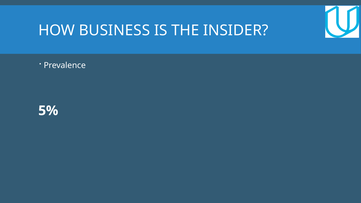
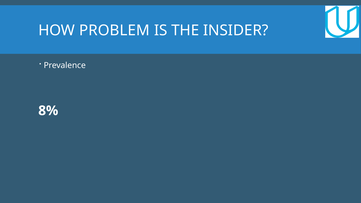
BUSINESS: BUSINESS -> PROBLEM (114, 30)
5%: 5% -> 8% (48, 111)
